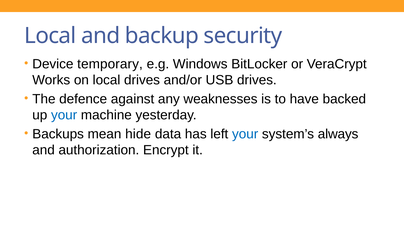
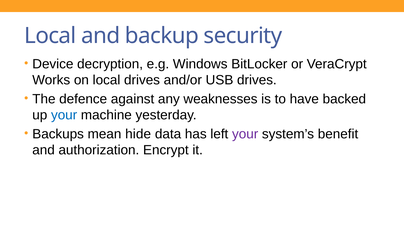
temporary: temporary -> decryption (110, 64)
your colour: blue -> purple (245, 134)
always: always -> benefit (338, 134)
